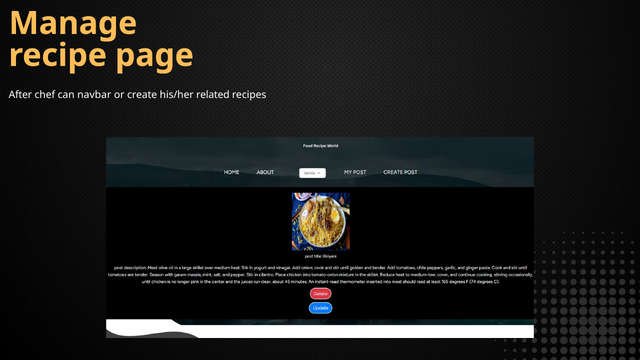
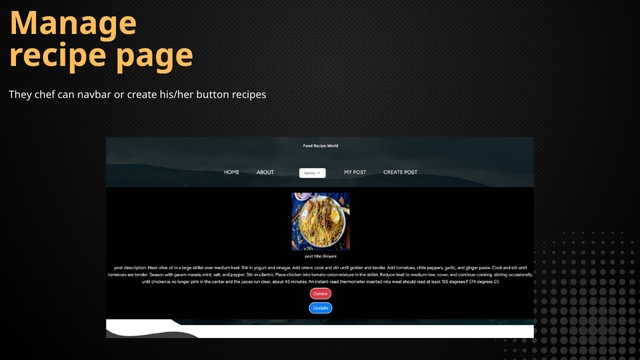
After: After -> They (20, 95)
related: related -> button (213, 95)
